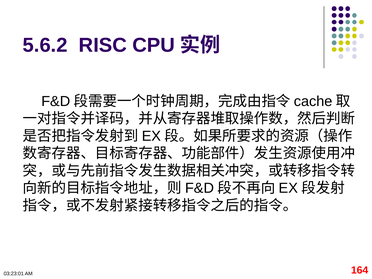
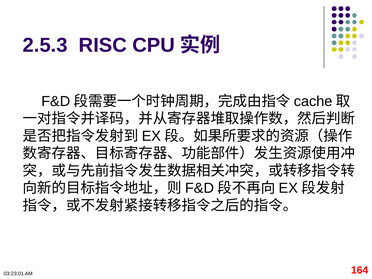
5.6.2: 5.6.2 -> 2.5.3 (45, 45)
